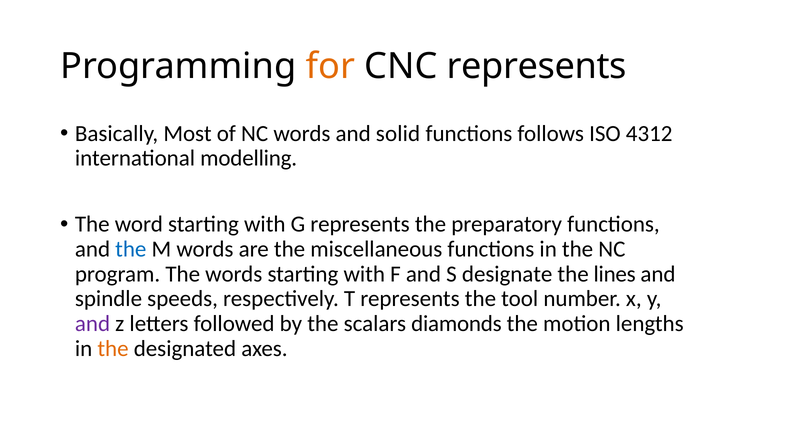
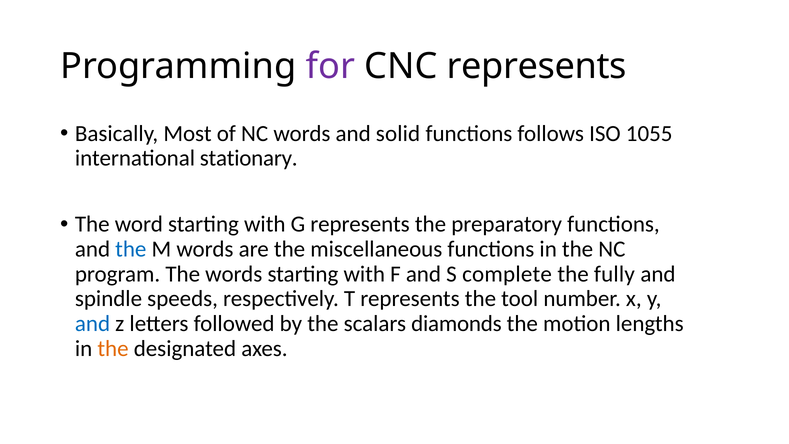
for colour: orange -> purple (330, 66)
4312: 4312 -> 1055 (649, 133)
modelling: modelling -> stationary (249, 158)
designate: designate -> complete (507, 274)
lines: lines -> fully (614, 274)
and colour: purple -> blue (93, 323)
